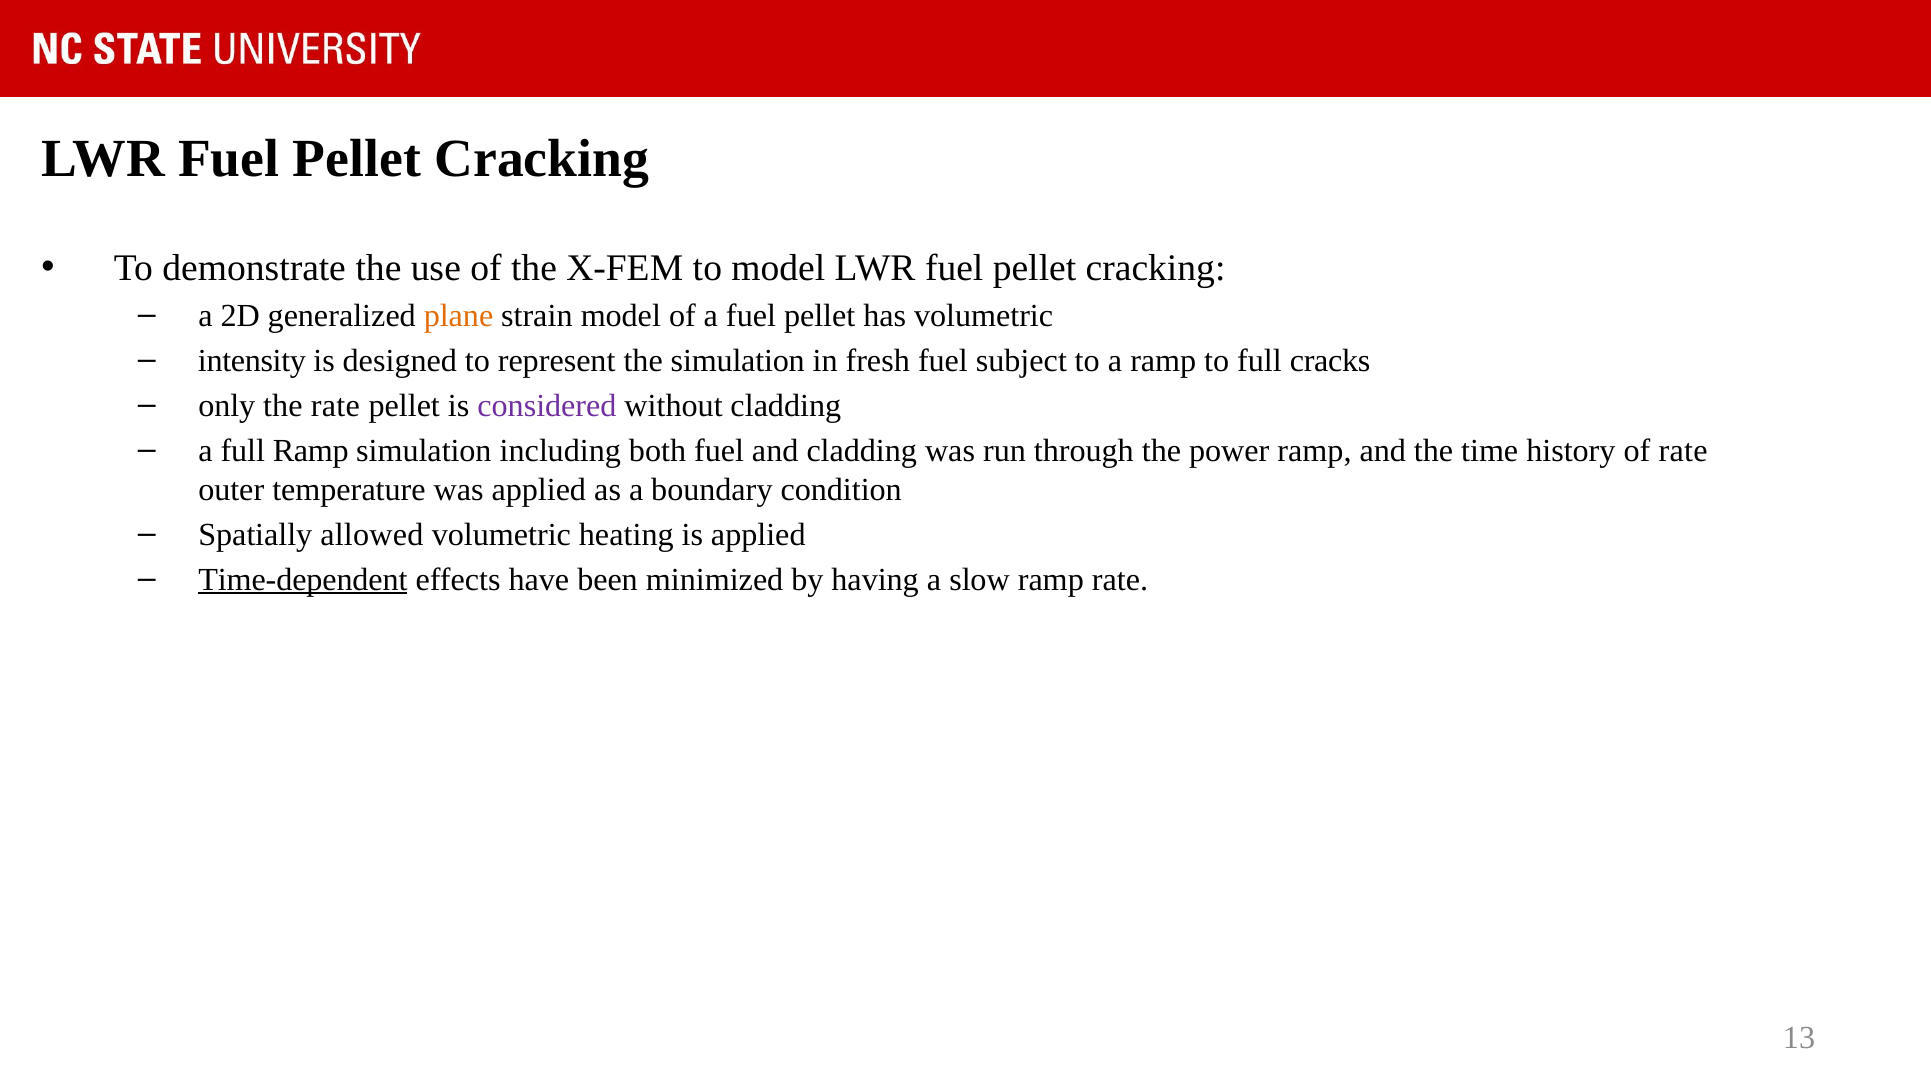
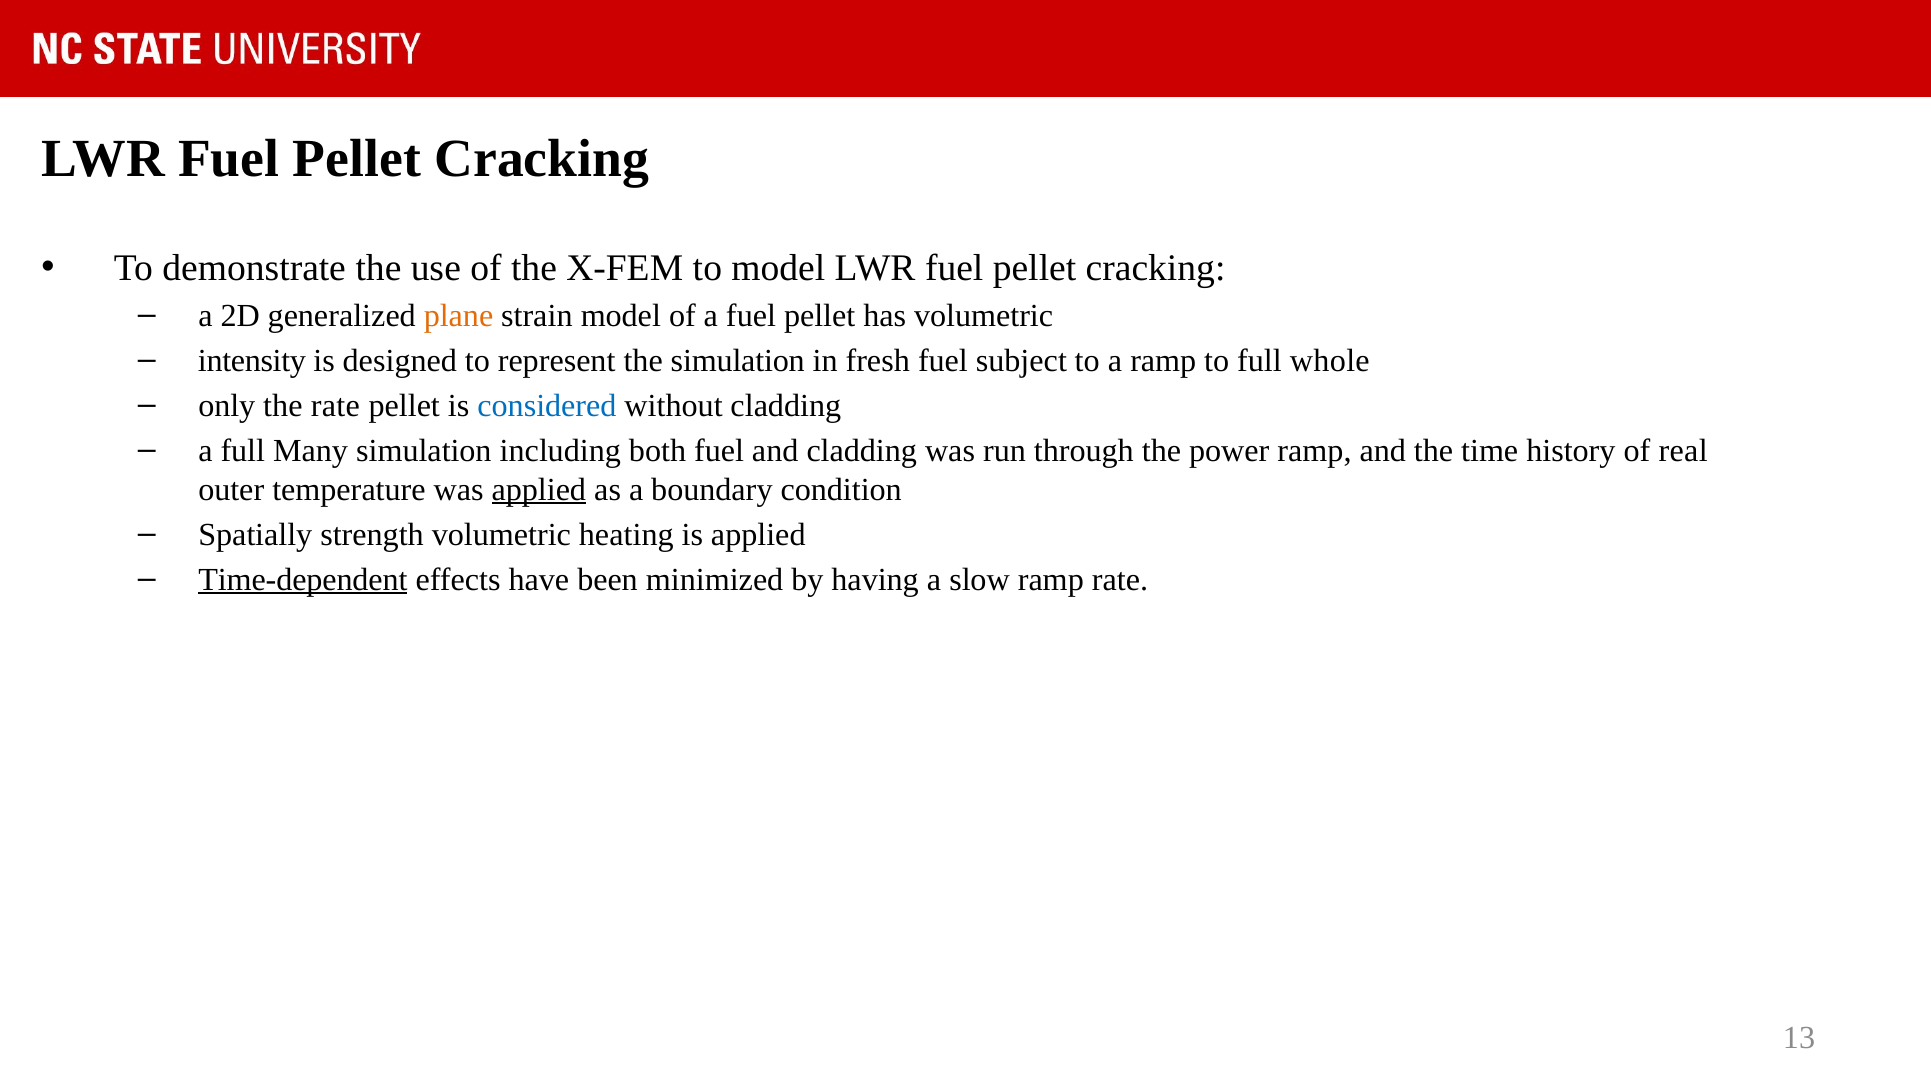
cracks: cracks -> whole (1330, 361)
considered colour: purple -> blue (547, 406)
full Ramp: Ramp -> Many (311, 451)
of rate: rate -> real (1683, 451)
applied underline: none -> present (539, 490)
allowed: allowed -> strength (372, 535)
